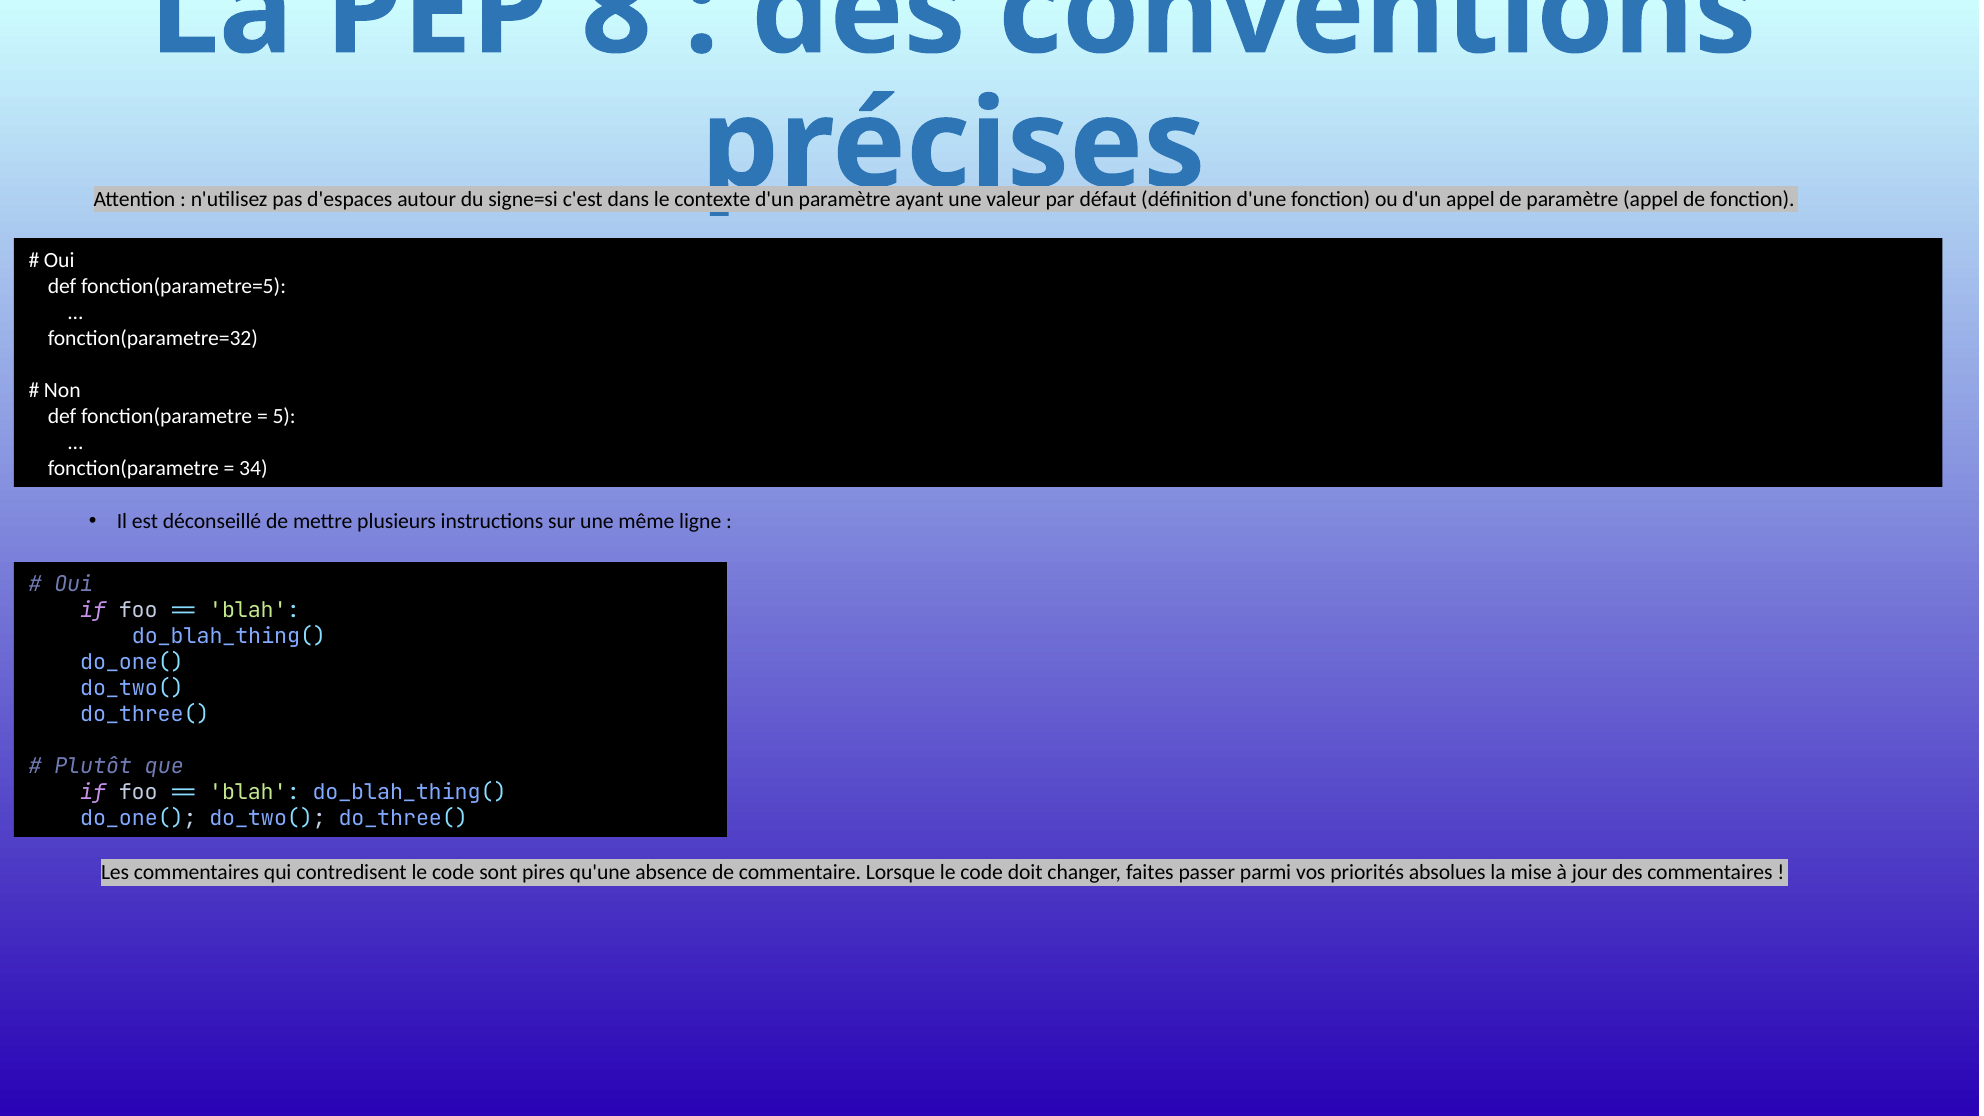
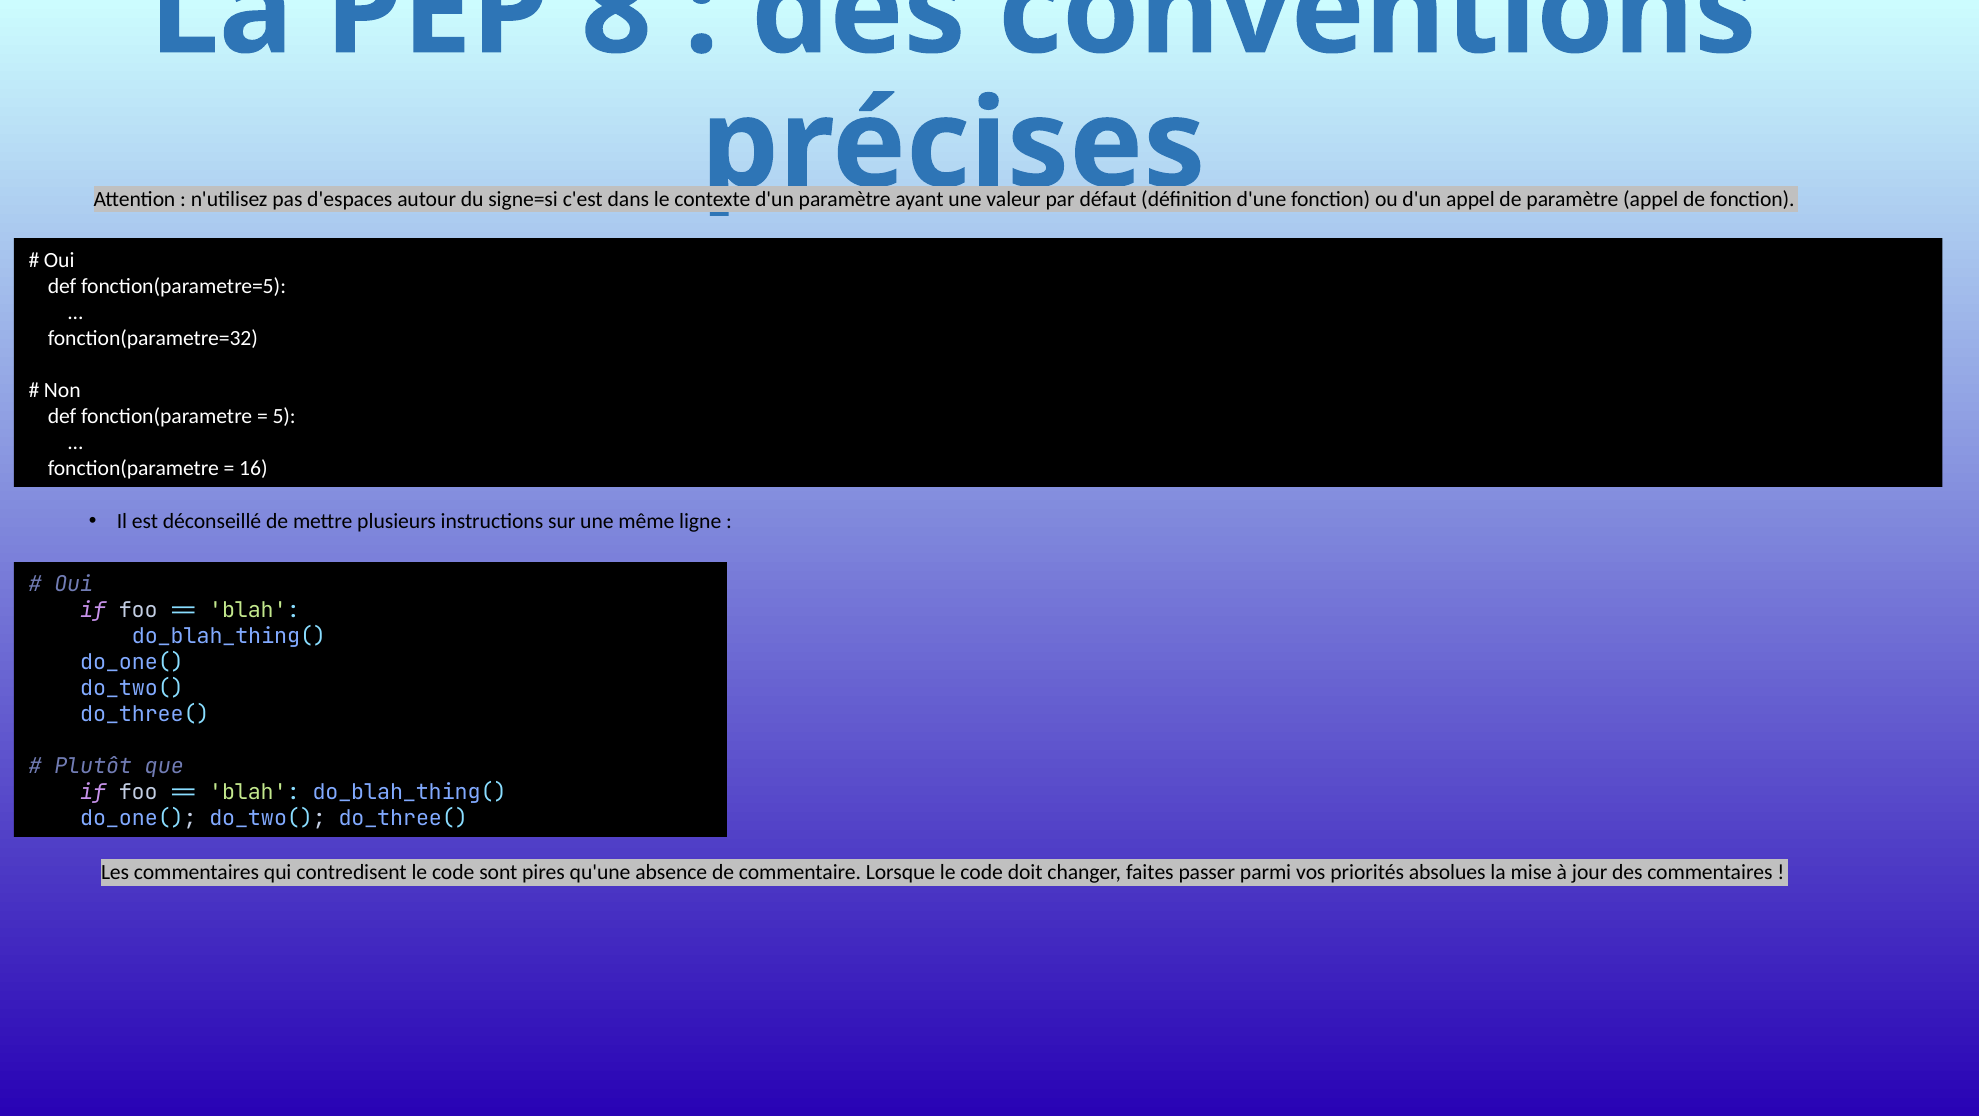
34: 34 -> 16 (253, 468)
